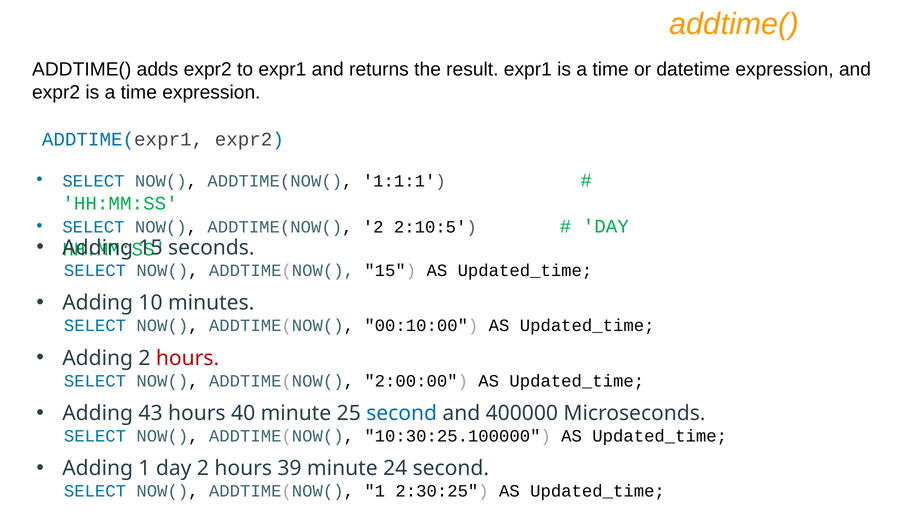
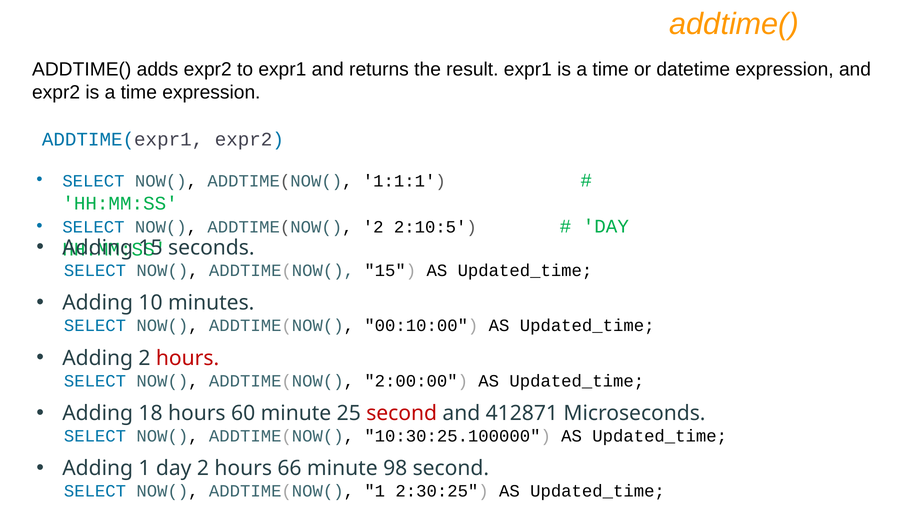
43: 43 -> 18 (151, 413)
40: 40 -> 60 (243, 413)
second colour: blue -> red (402, 413)
400000: 400000 -> 412871 (522, 413)
39: 39 -> 66 (289, 469)
24: 24 -> 98 (395, 469)
